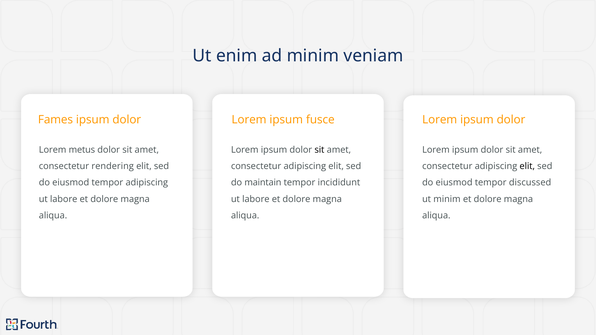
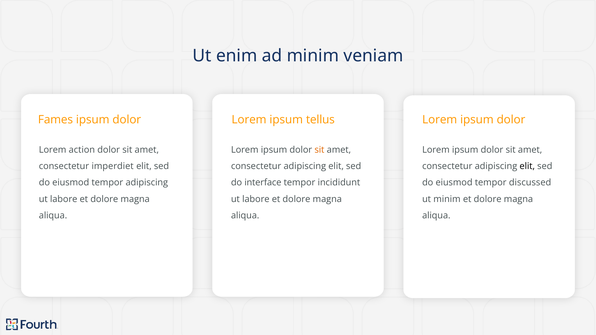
fusce: fusce -> tellus (320, 120)
metus: metus -> action (82, 150)
sit colour: black -> orange (319, 150)
rendering: rendering -> imperdiet (113, 166)
maintain: maintain -> interface (263, 183)
